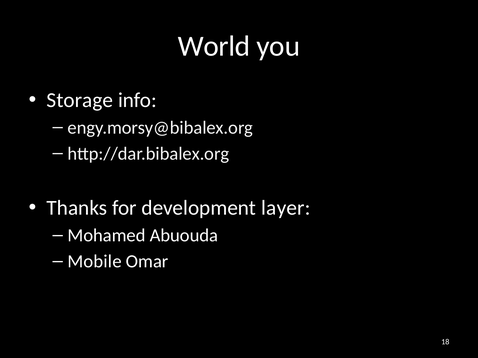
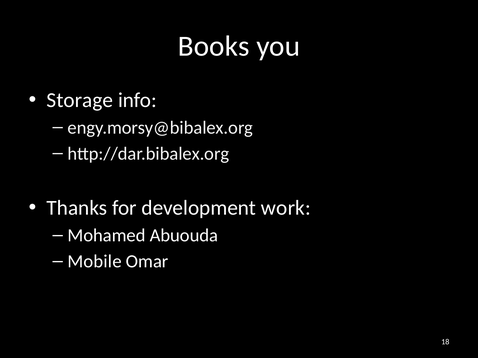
World: World -> Books (214, 46)
layer: layer -> work (286, 208)
